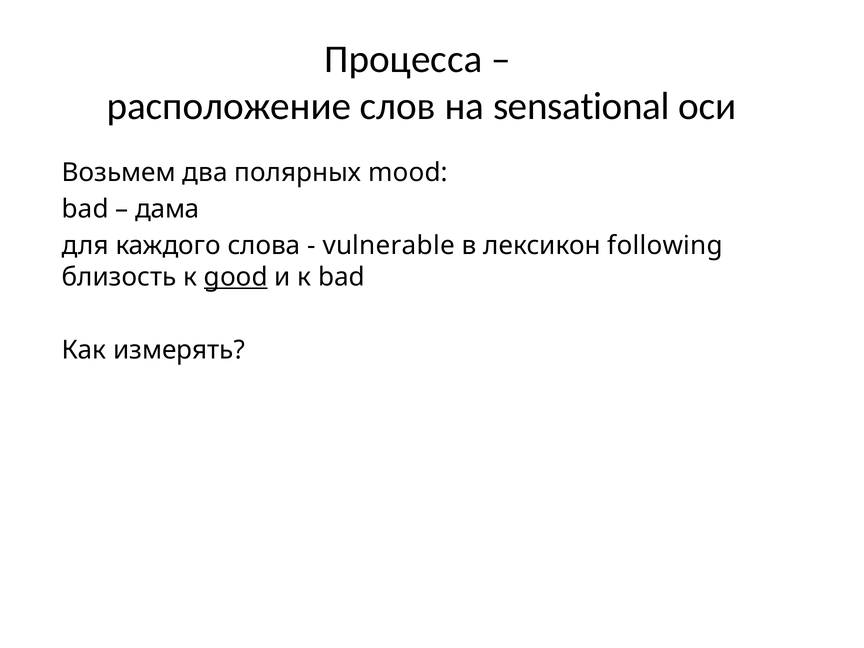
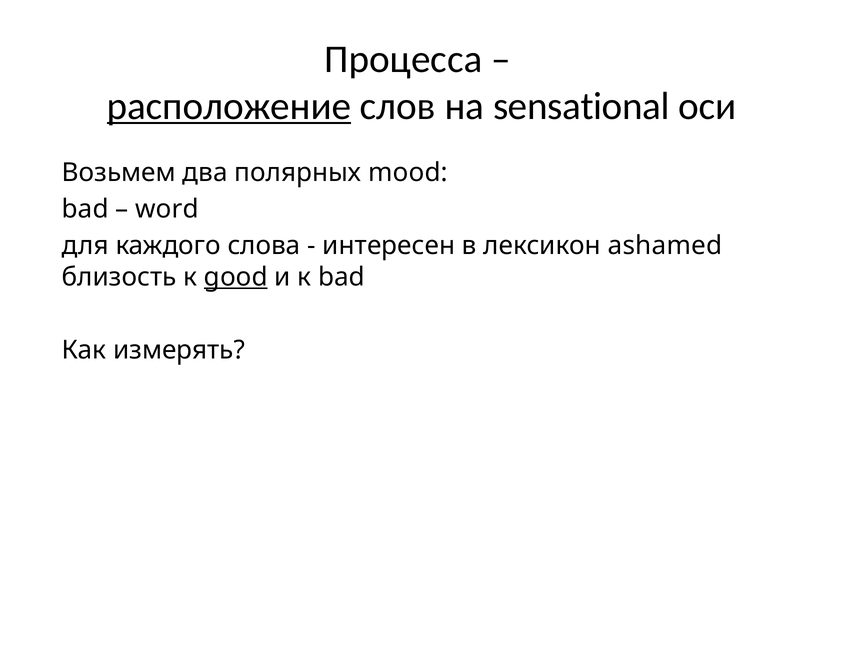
расположение underline: none -> present (229, 106)
дама: дама -> word (167, 209)
vulnerable: vulnerable -> интересен (389, 246)
following: following -> ashamed (665, 246)
